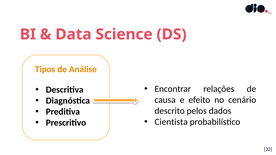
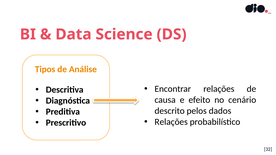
Cientista: Cientista -> Relações (171, 122)
